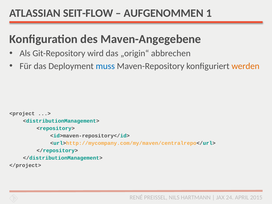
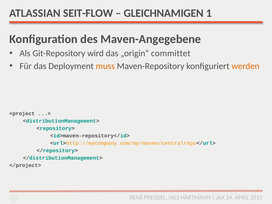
AUFGENOMMEN: AUFGENOMMEN -> GLEICHNAMIGEN (164, 13)
abbrechen: abbrechen -> committet (171, 53)
muss colour: blue -> orange (105, 66)
